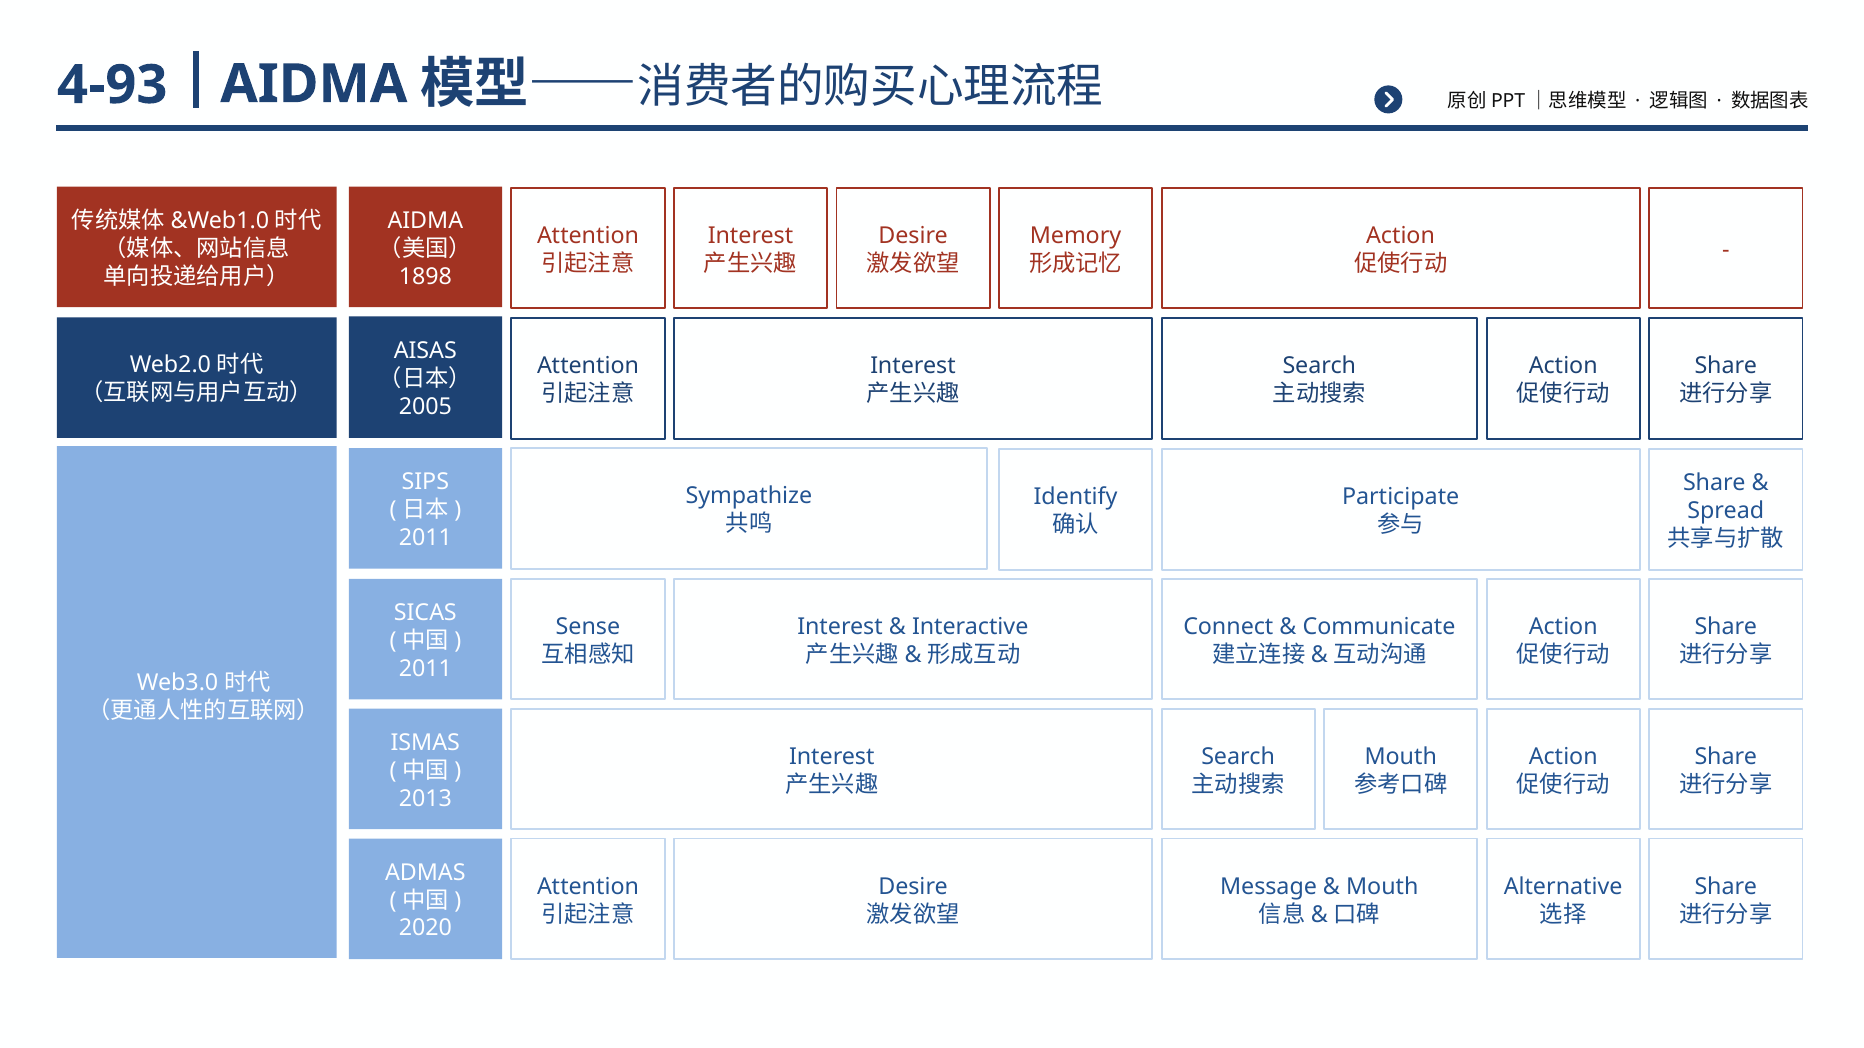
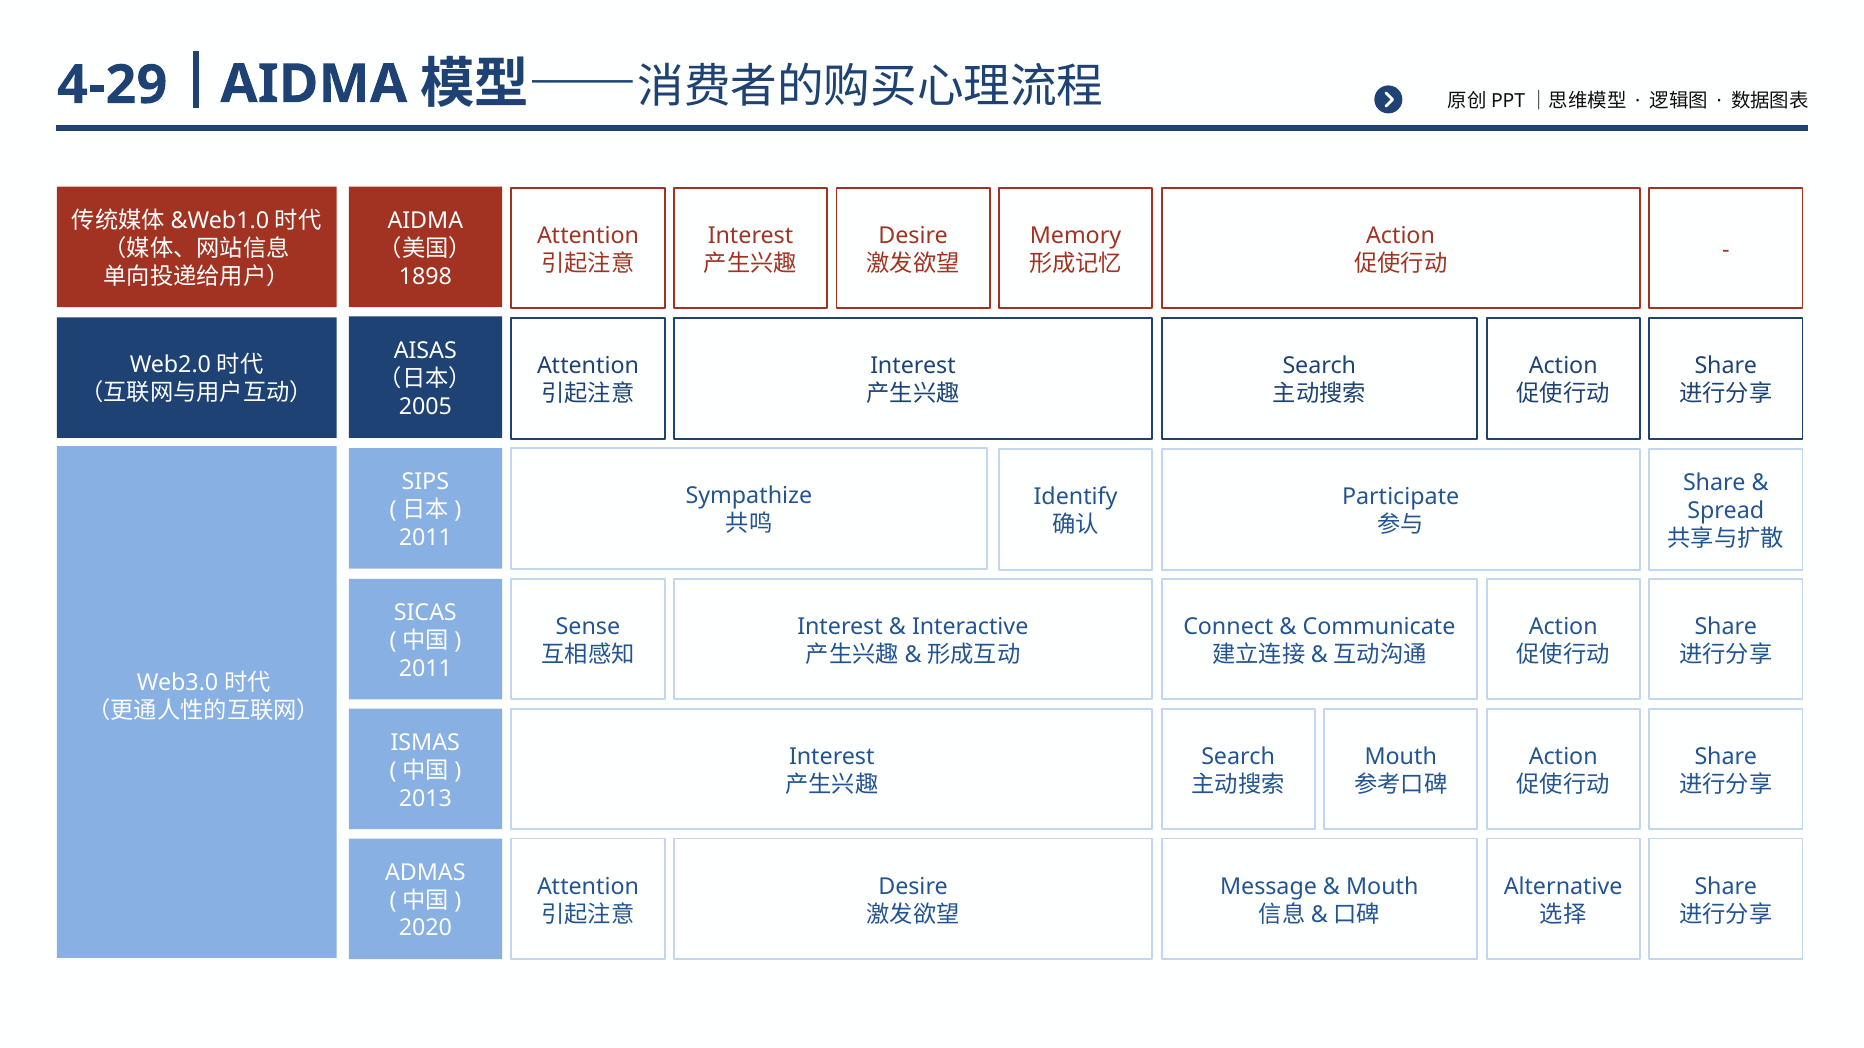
4-93: 4-93 -> 4-29 (112, 85)
